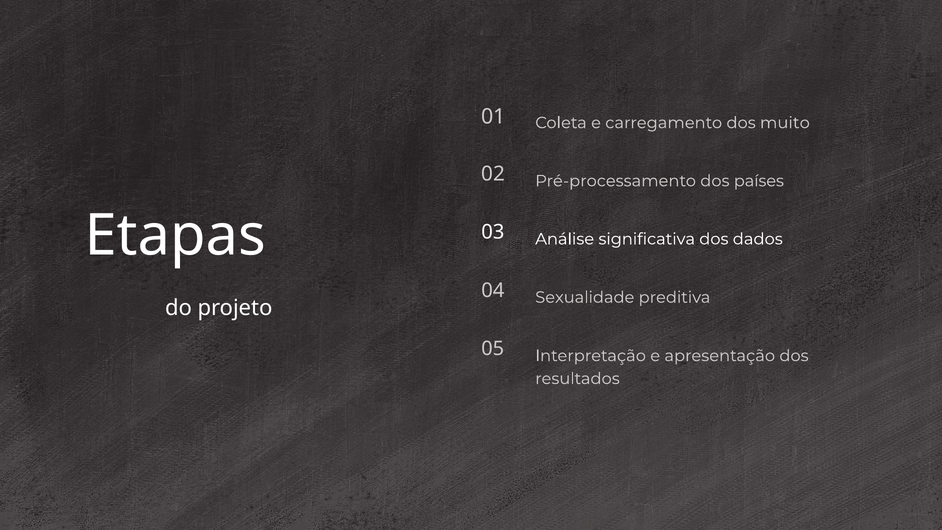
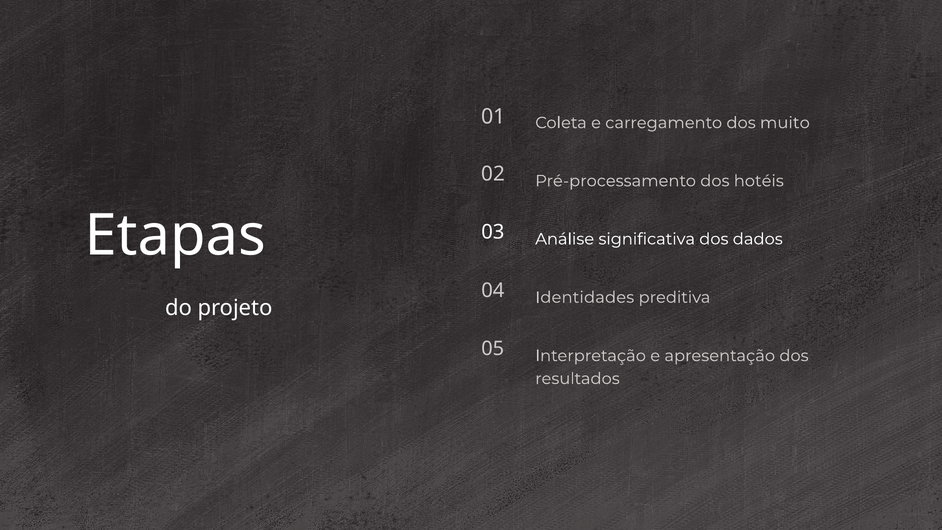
países: países -> hotéis (759, 181)
Sexualidade: Sexualidade -> Identidades (585, 297)
